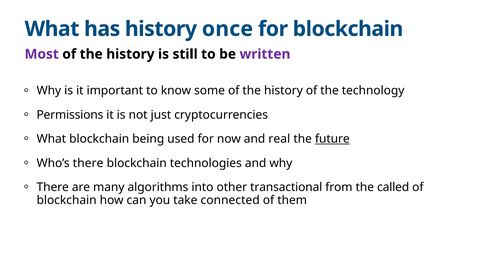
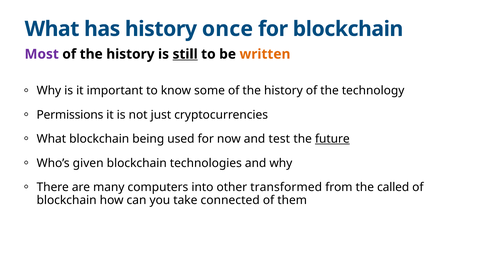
still underline: none -> present (185, 54)
written colour: purple -> orange (265, 54)
real: real -> test (279, 139)
Who’s there: there -> given (88, 163)
algorithms: algorithms -> computers (158, 187)
transactional: transactional -> transformed (286, 187)
